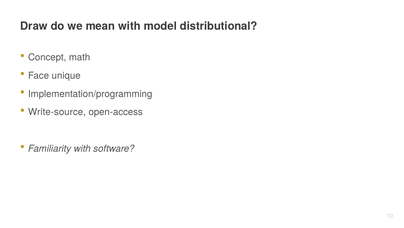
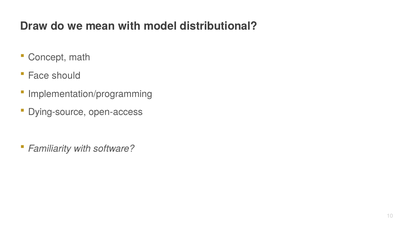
unique: unique -> should (66, 75)
Write-source: Write-source -> Dying-source (57, 112)
